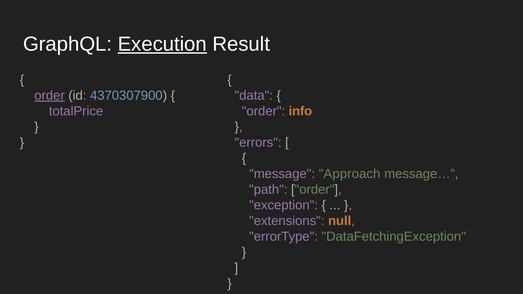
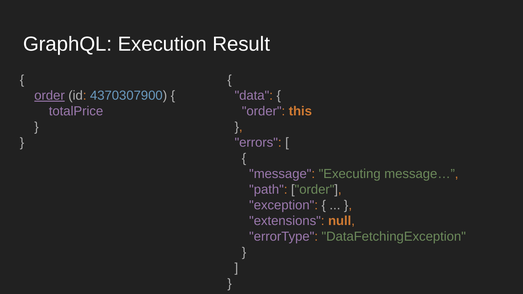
Execution underline: present -> none (162, 44)
info: info -> this (300, 111)
Approach: Approach -> Executing (350, 174)
